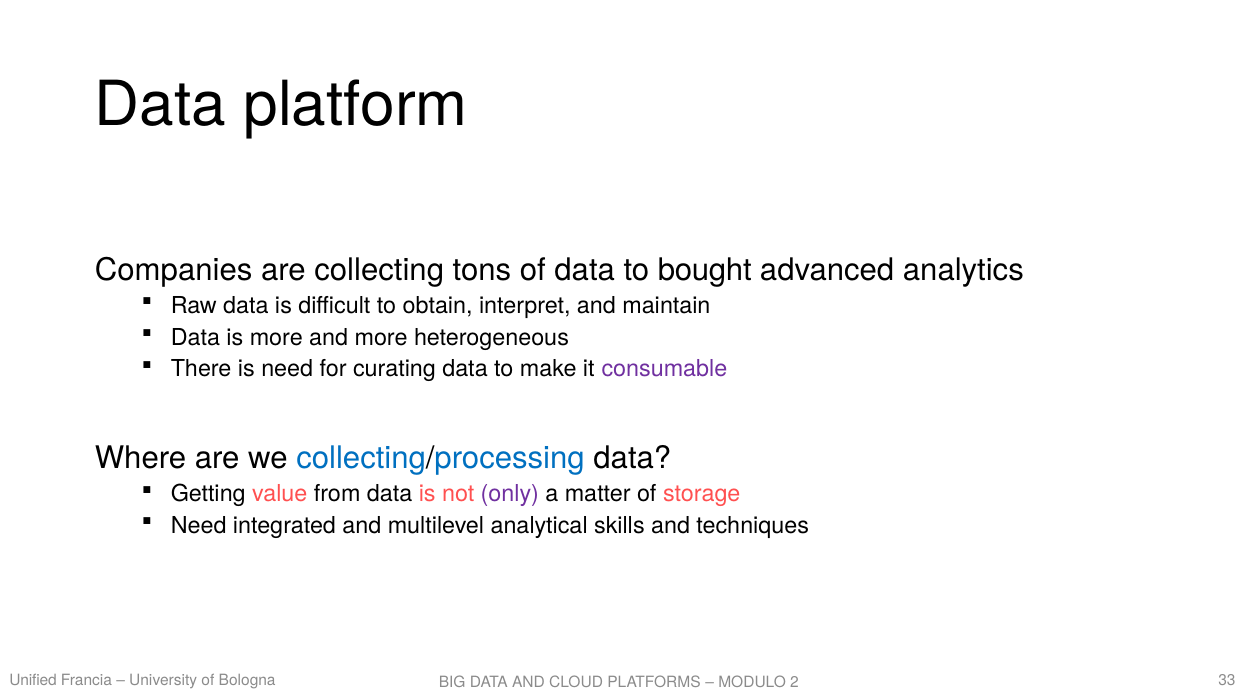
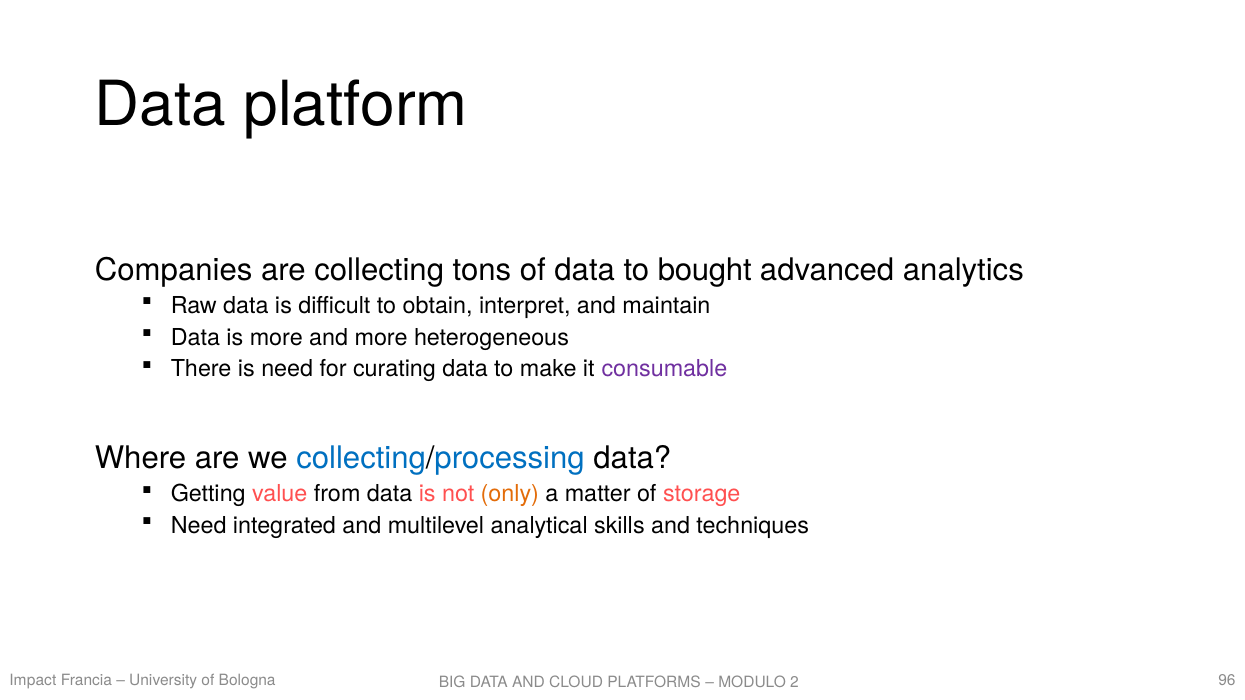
only colour: purple -> orange (510, 494)
Unified: Unified -> Impact (33, 681)
33: 33 -> 96 (1227, 681)
